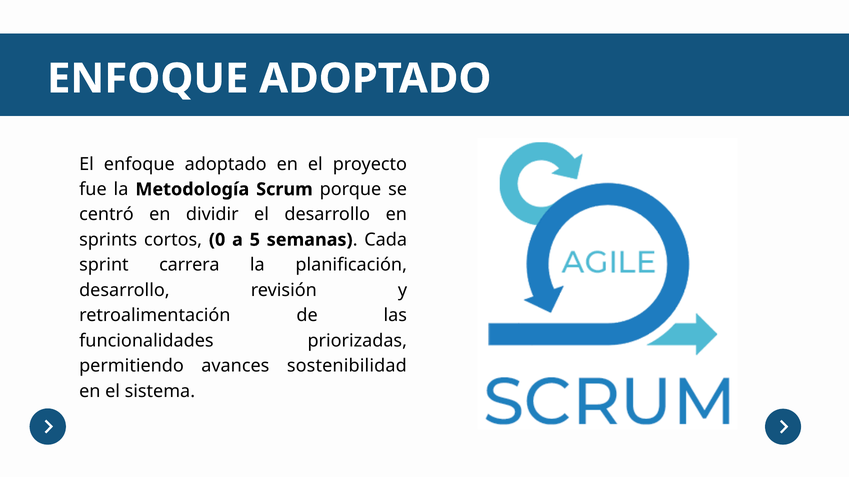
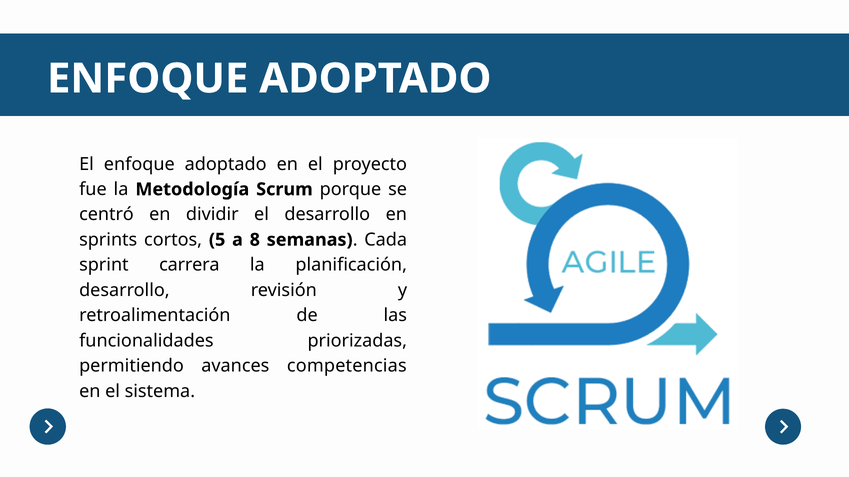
0: 0 -> 5 (217, 240)
5: 5 -> 8 (255, 240)
sostenibilidad: sostenibilidad -> competencias (347, 366)
